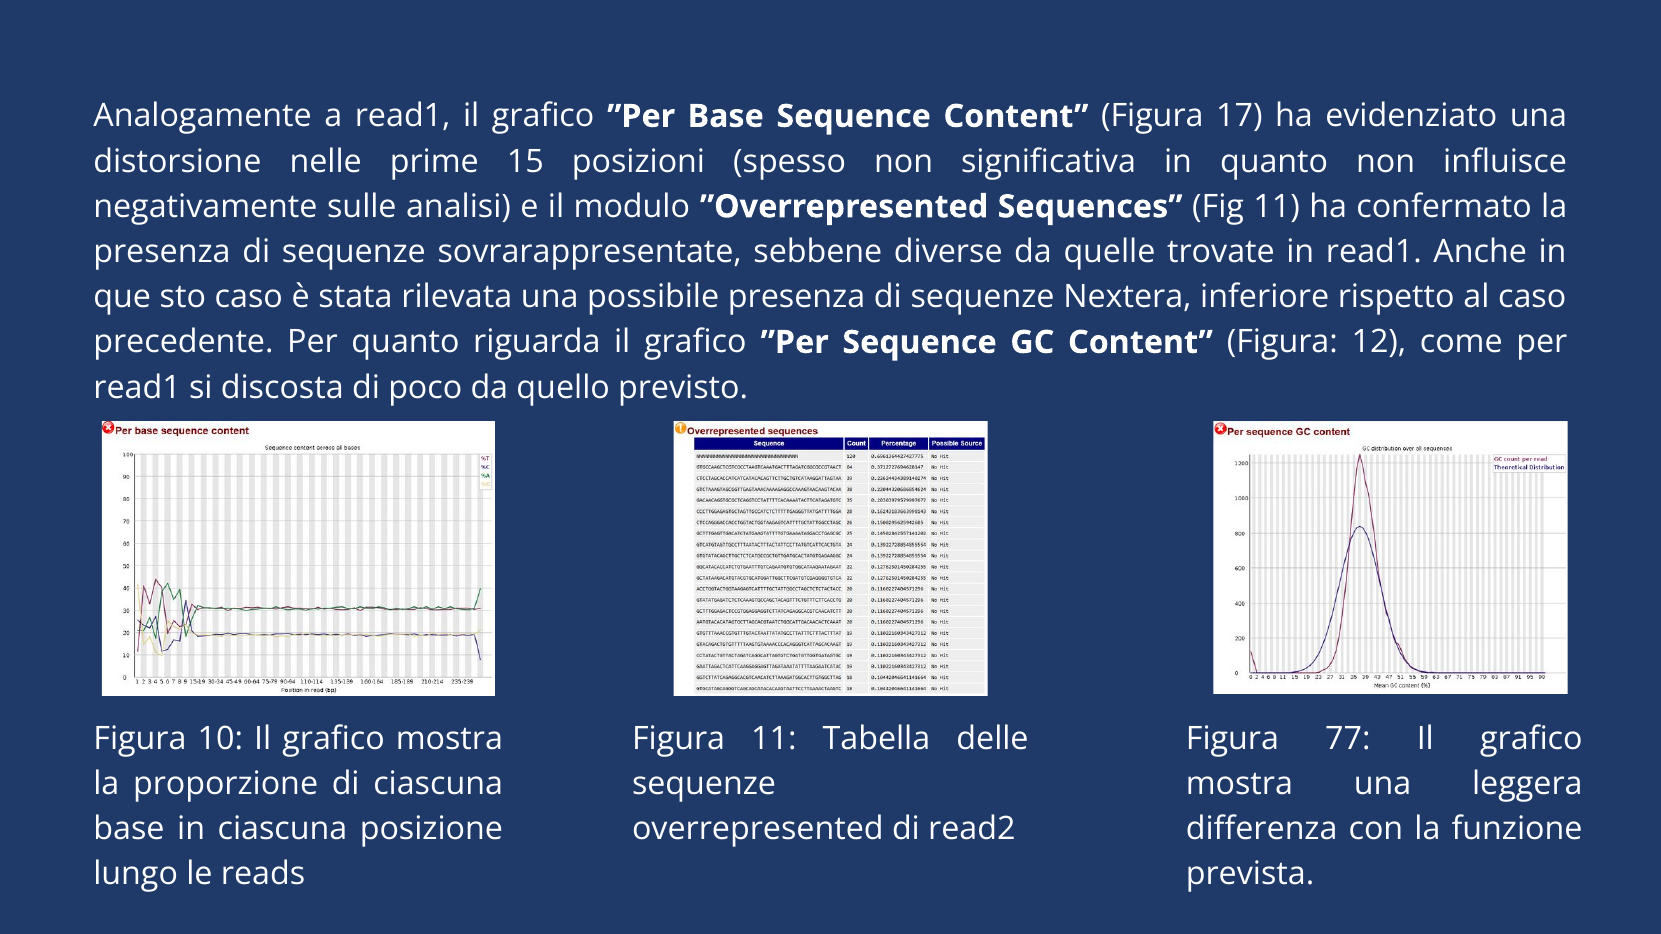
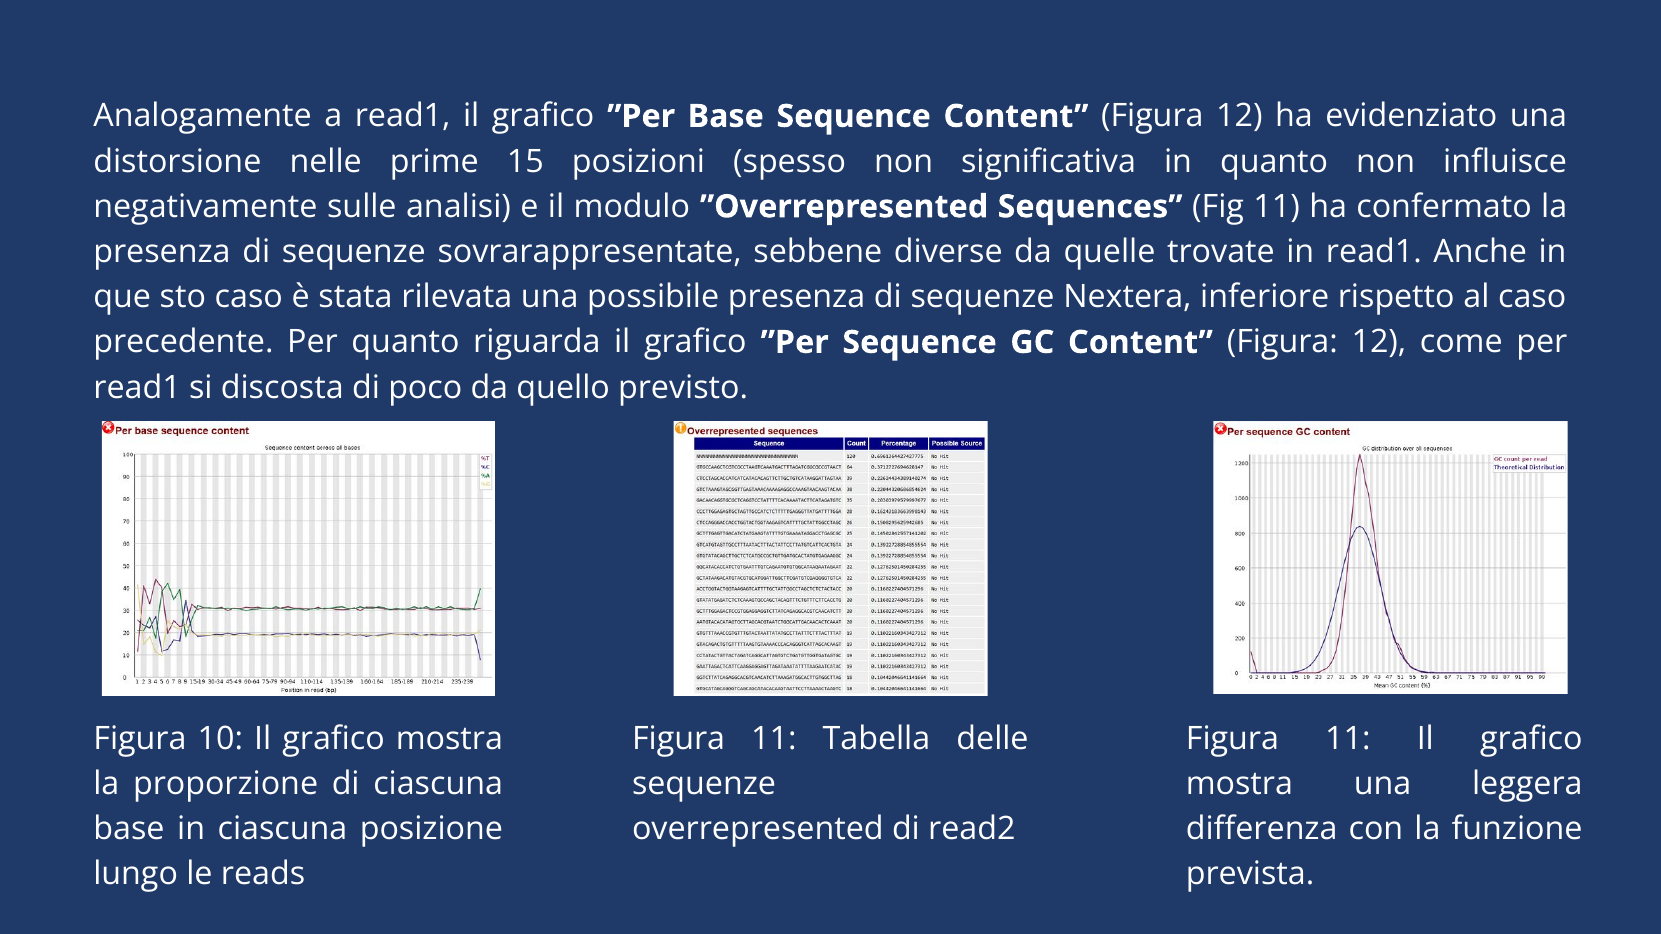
Sequence Content Figura 17: 17 -> 12 (1239, 116)
77: 77 -> 11 (1348, 739)
